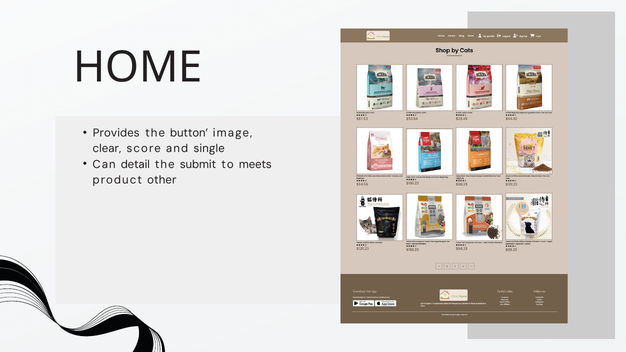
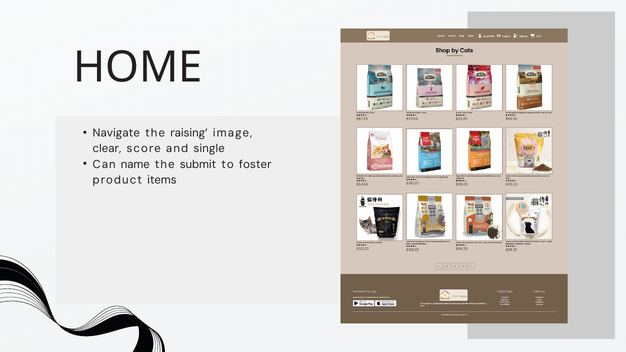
Provides: Provides -> Navigate (116, 133)
button: button -> raising (189, 133)
detail: detail -> name (135, 164)
meets: meets -> foster (255, 164)
other: other -> items (162, 180)
